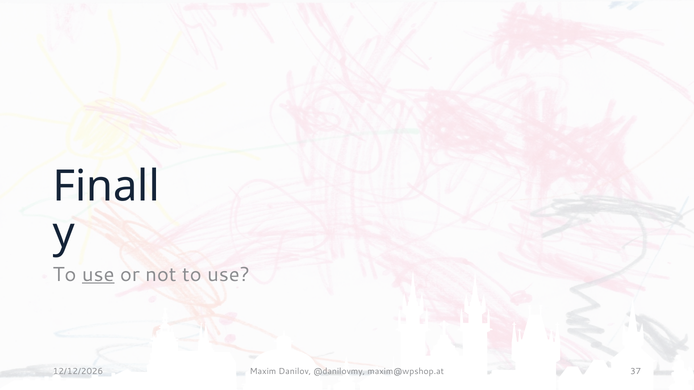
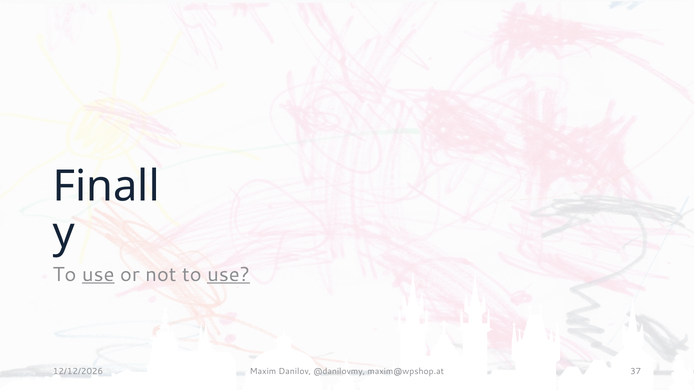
use underline: none -> present (229, 275)
